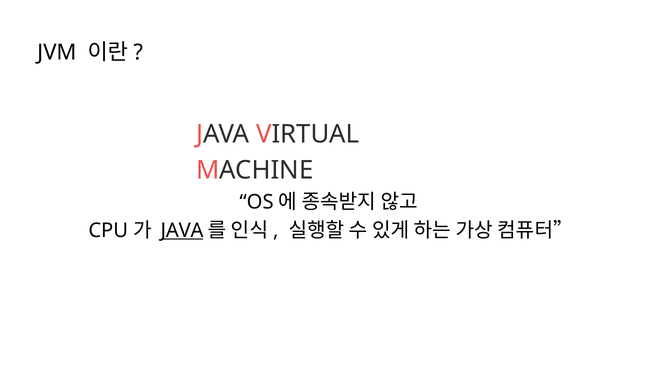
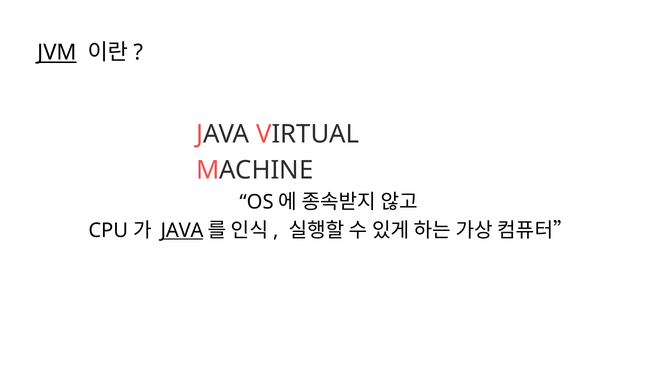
JVM underline: none -> present (57, 53)
